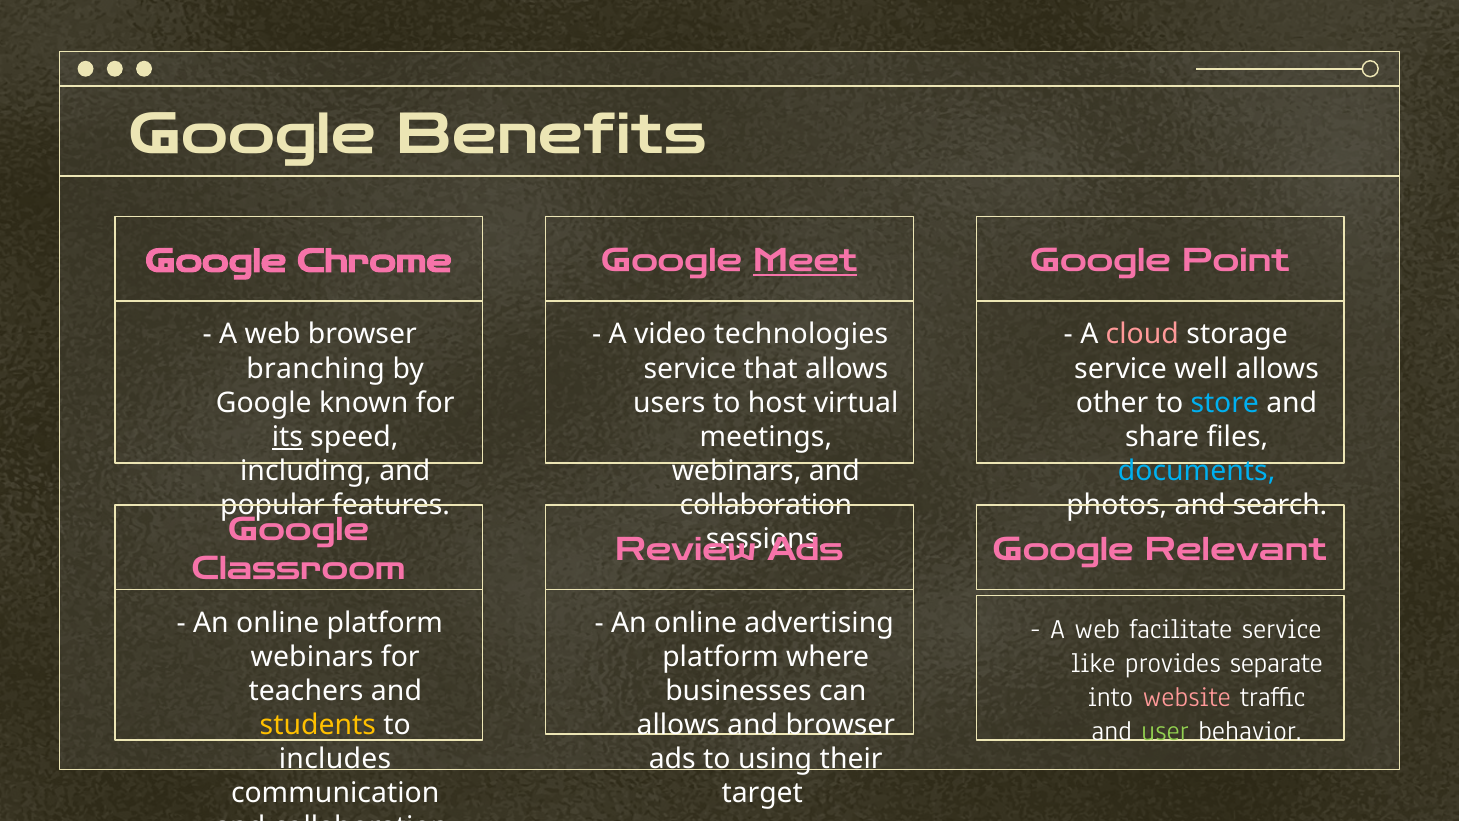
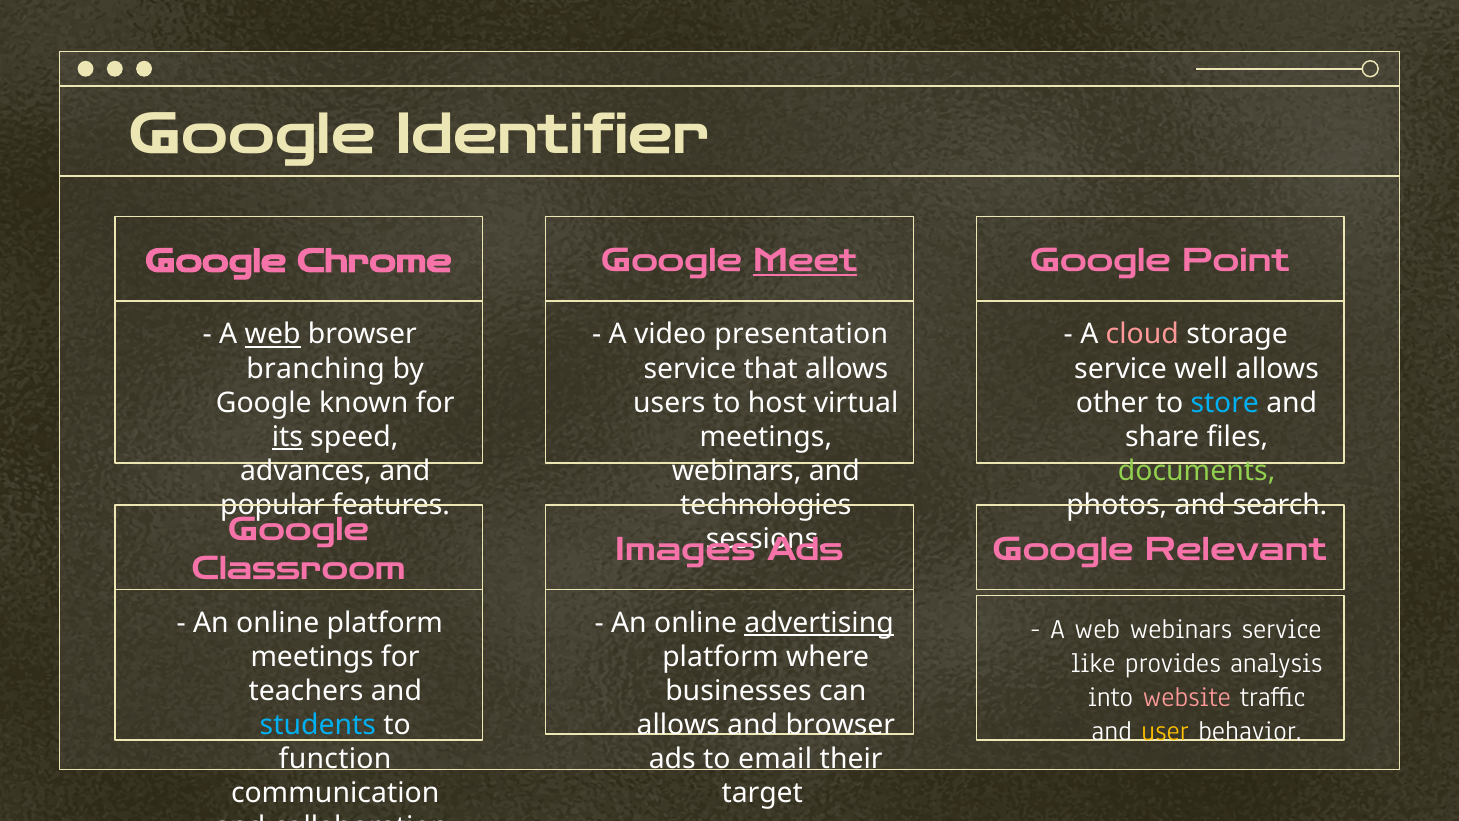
Benefits: Benefits -> Identifier (552, 134)
web underline: none -> present (273, 334)
technologies: technologies -> presentation (801, 334)
including: including -> advances (306, 471)
documents colour: light blue -> light green (1197, 471)
collaboration: collaboration -> technologies (766, 505)
Review: Review -> Images (685, 549)
advertising underline: none -> present (819, 623)
web facilitate: facilitate -> webinars (1181, 629)
webinars: webinars -> meetings (312, 657)
separate: separate -> analysis (1276, 663)
students colour: yellow -> light blue (318, 725)
user colour: light green -> yellow (1165, 731)
includes: includes -> function (335, 759)
using: using -> email (775, 759)
